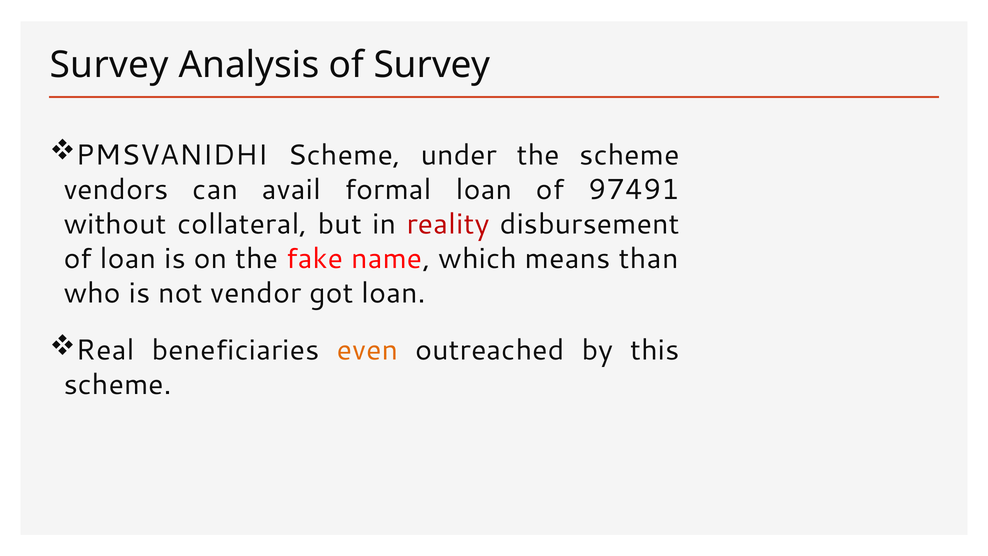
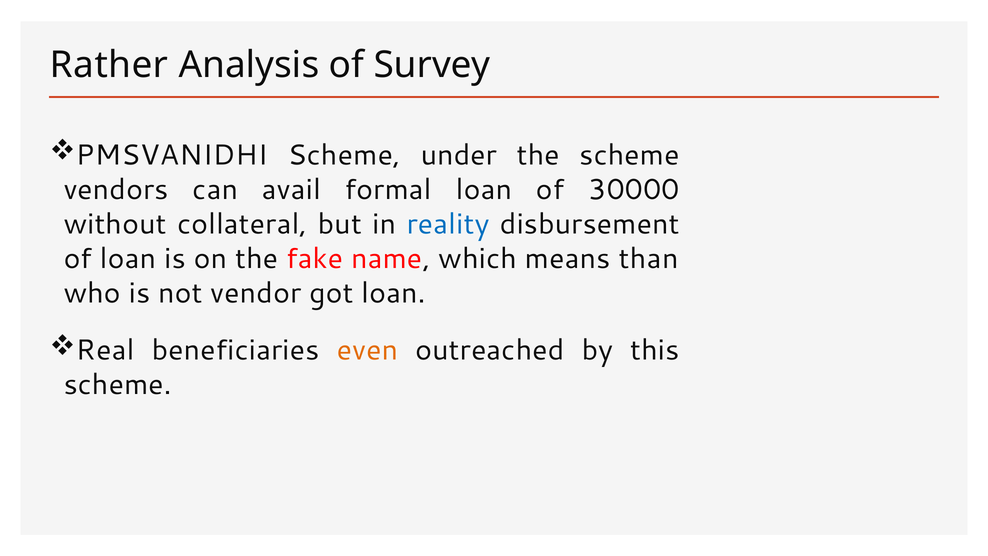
Survey: Survey -> Rather (109, 65)
97491: 97491 -> 30000 (634, 189)
reality colour: red -> blue (448, 224)
